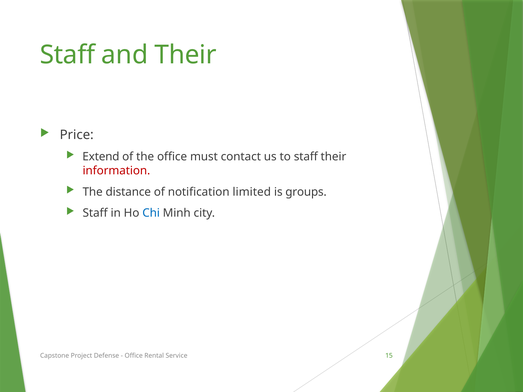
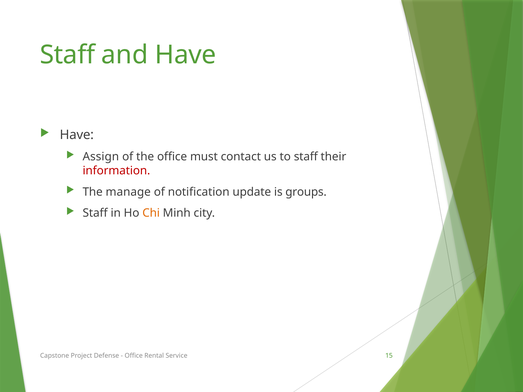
and Their: Their -> Have (186, 55)
Price: Price -> Have (77, 135)
Extend: Extend -> Assign (101, 157)
distance: distance -> manage (128, 192)
limited: limited -> update (252, 192)
Chi colour: blue -> orange (151, 213)
